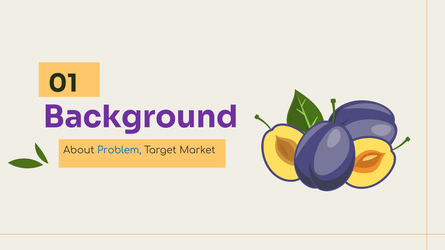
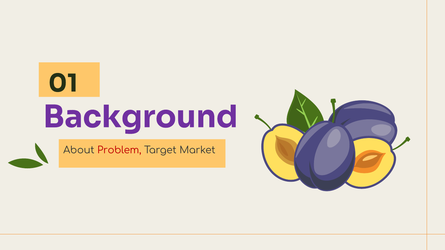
Problem colour: blue -> red (119, 150)
